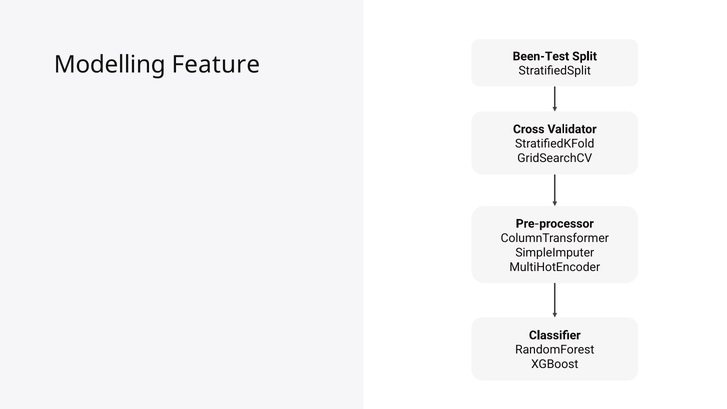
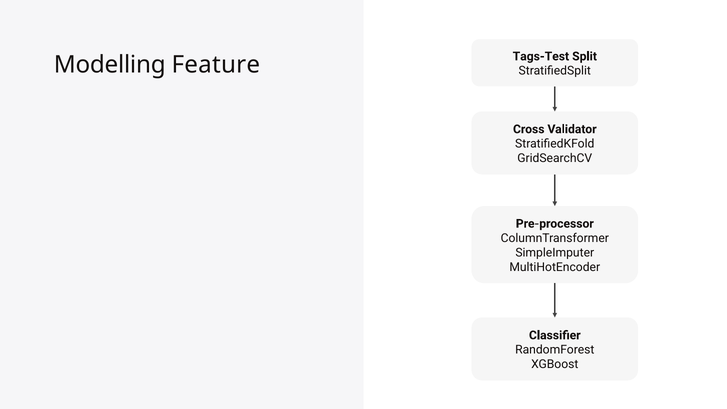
Been-Test: Been-Test -> Tags-Test (541, 56)
